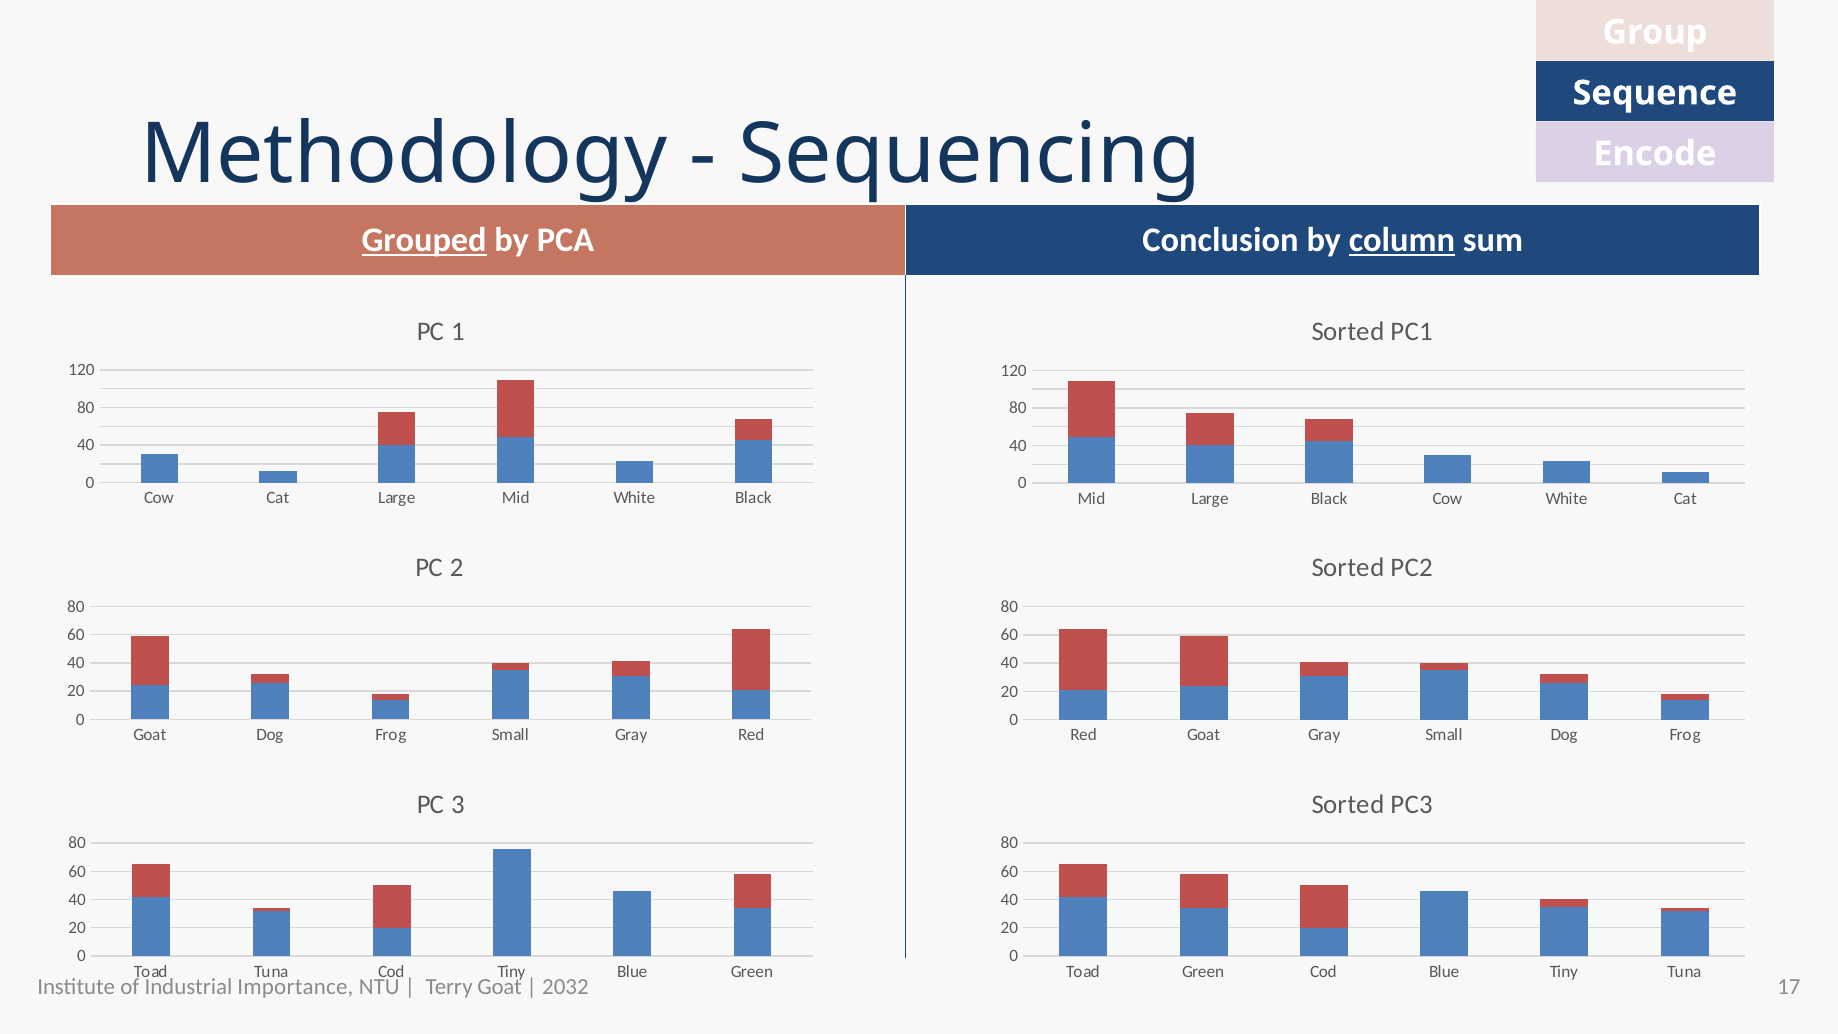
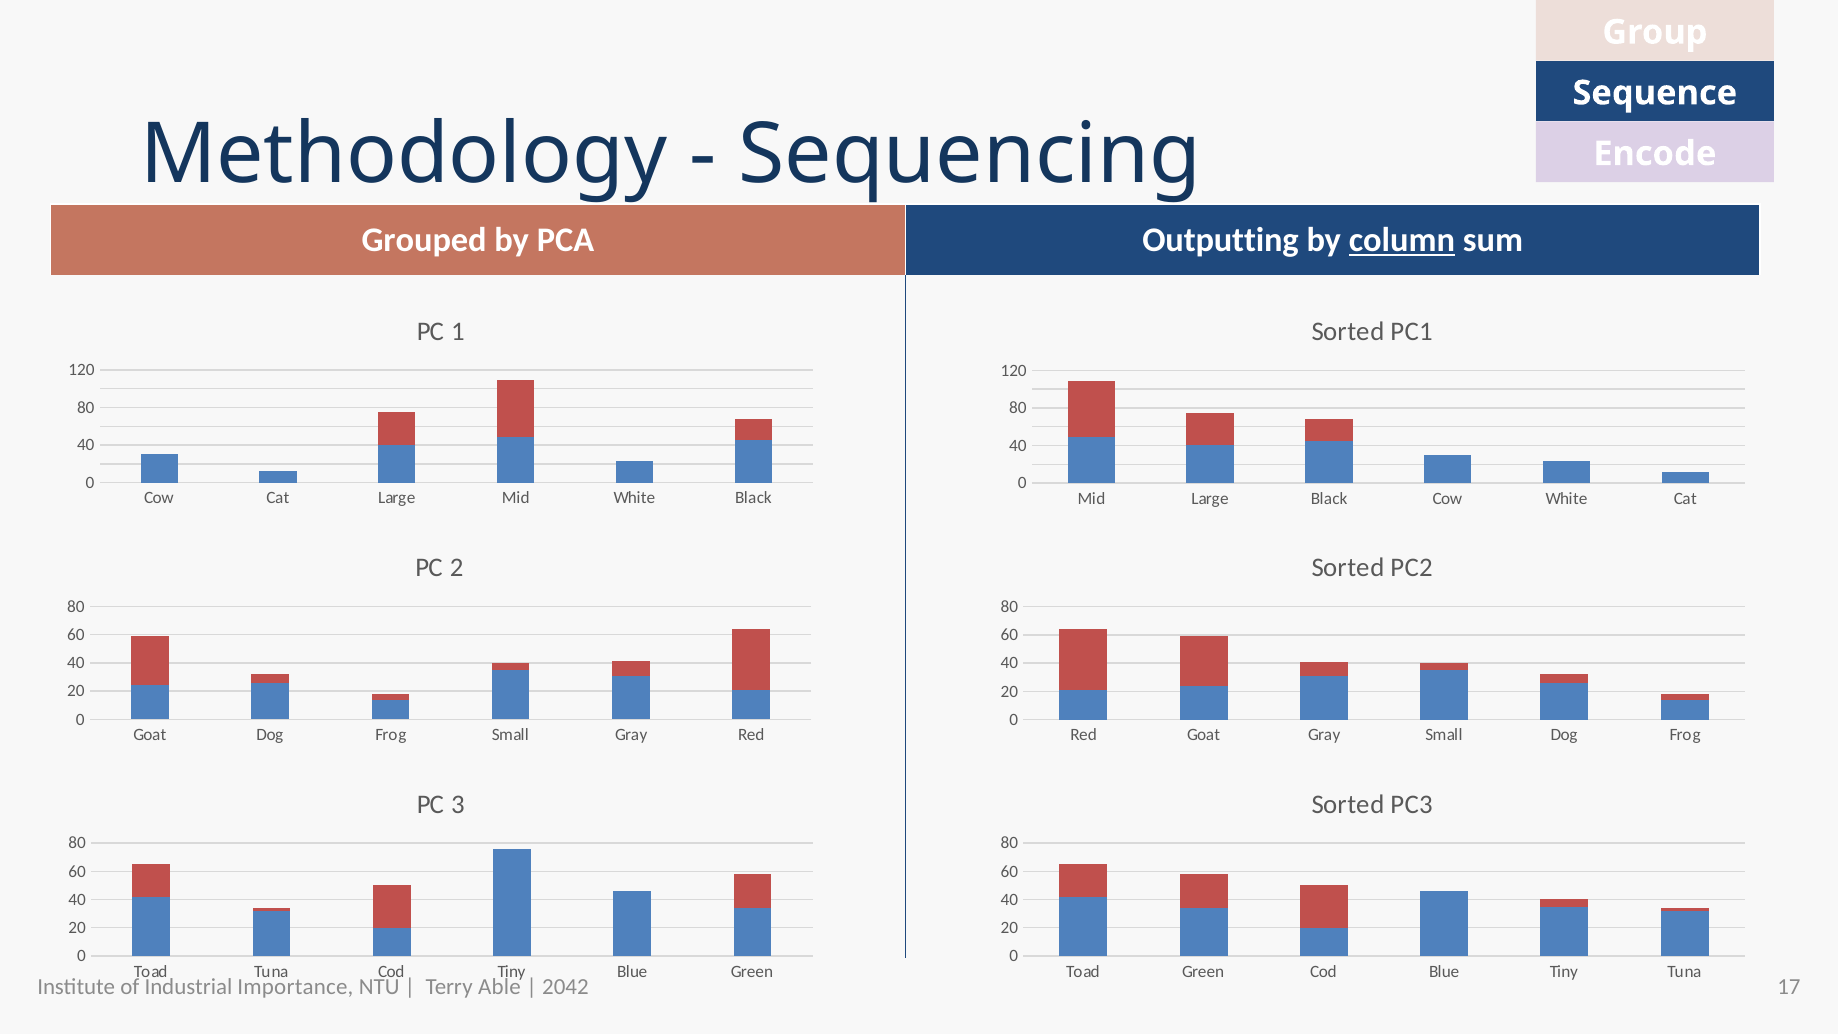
Grouped underline: present -> none (424, 240)
Conclusion: Conclusion -> Outputting (1221, 240)
Terry Goat: Goat -> Able (499, 987)
2032: 2032 -> 2042 (565, 987)
